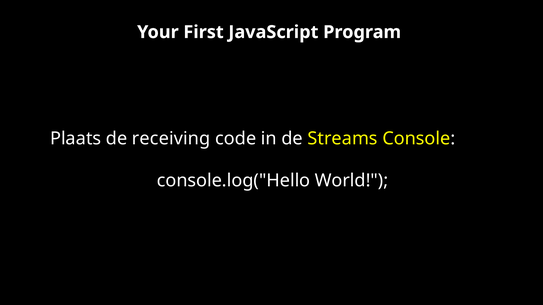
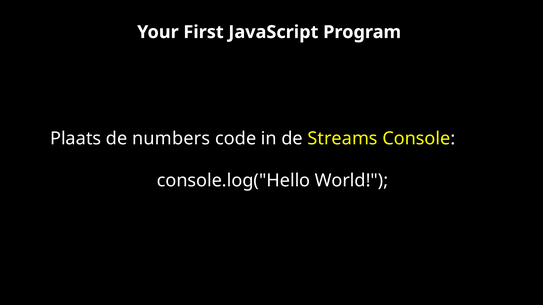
receiving: receiving -> numbers (171, 139)
